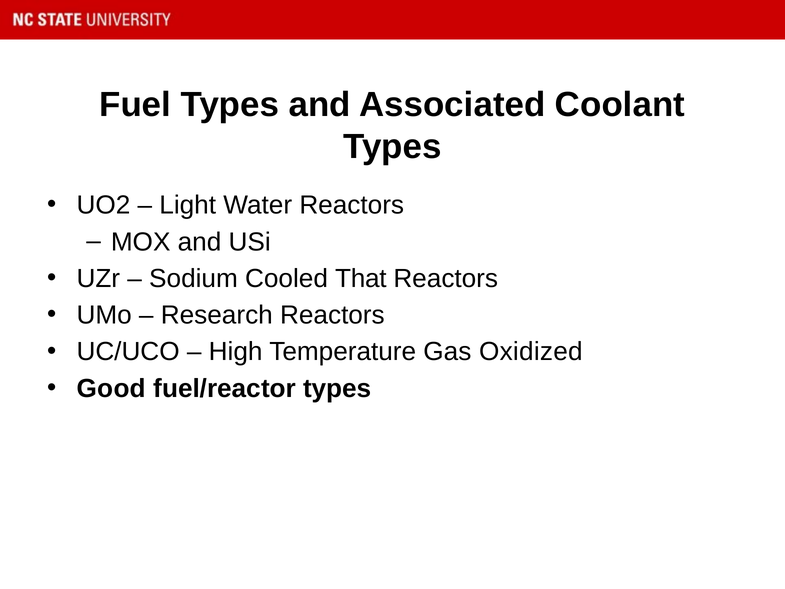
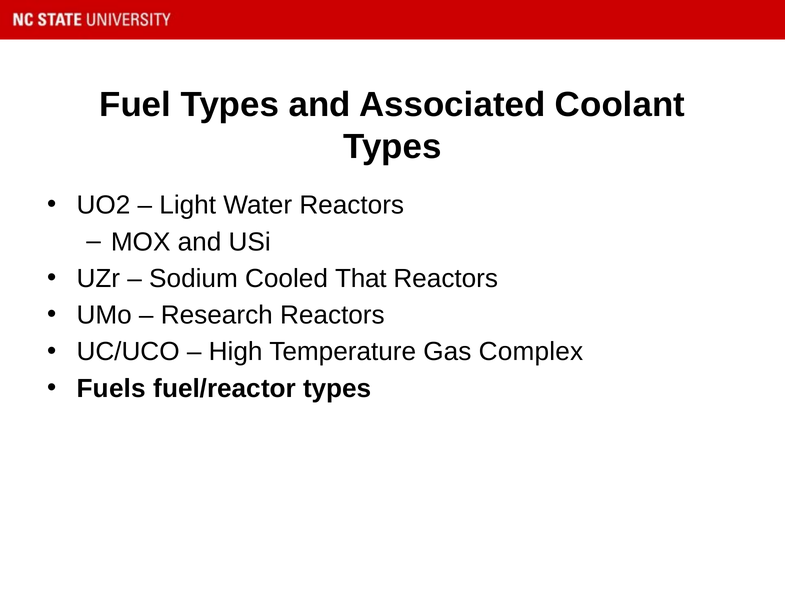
Oxidized: Oxidized -> Complex (531, 352)
Good: Good -> Fuels (111, 388)
